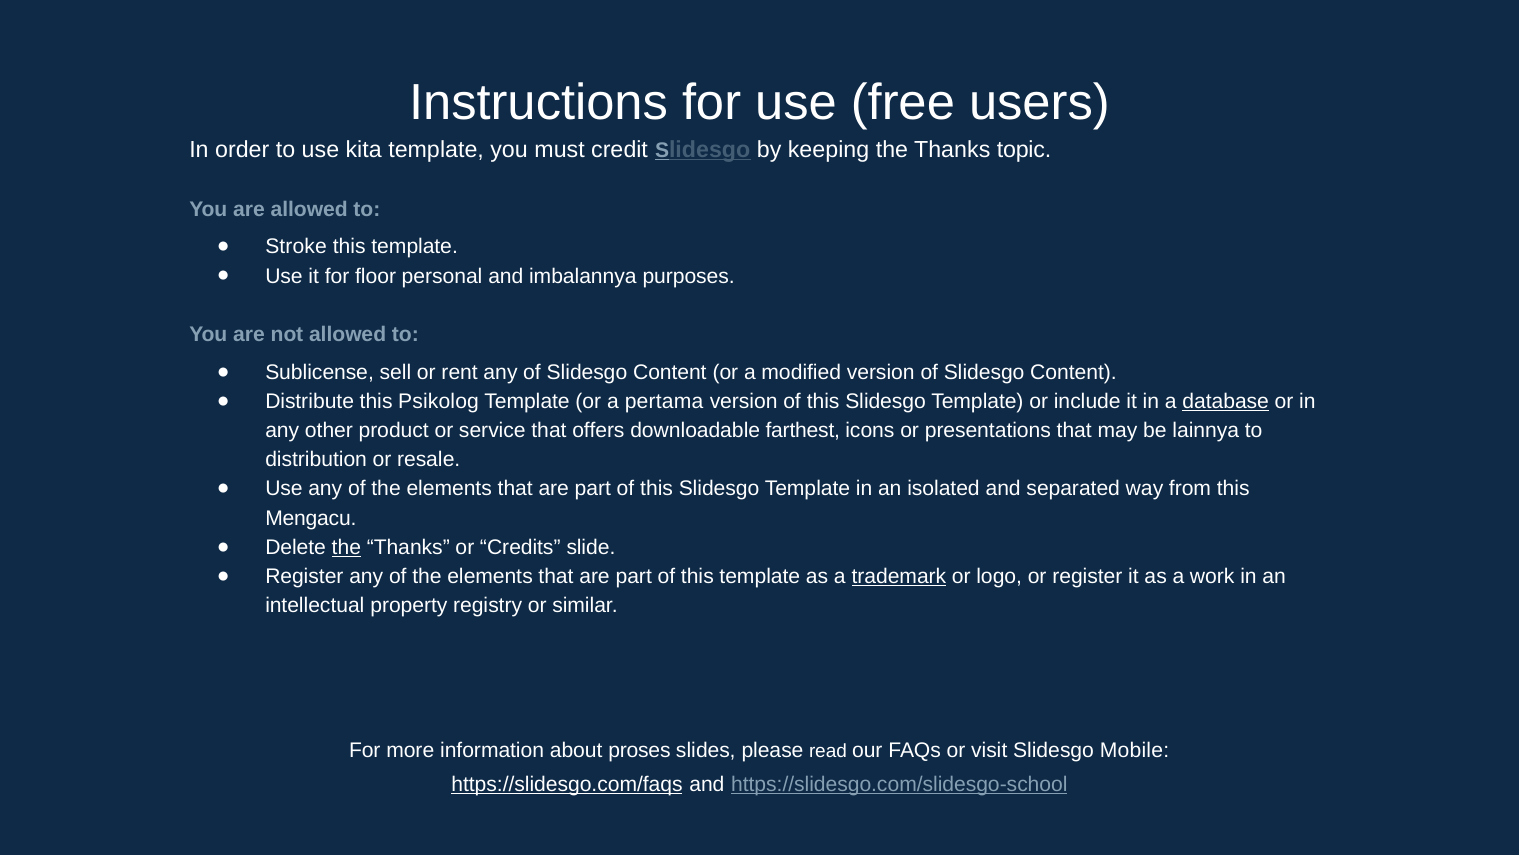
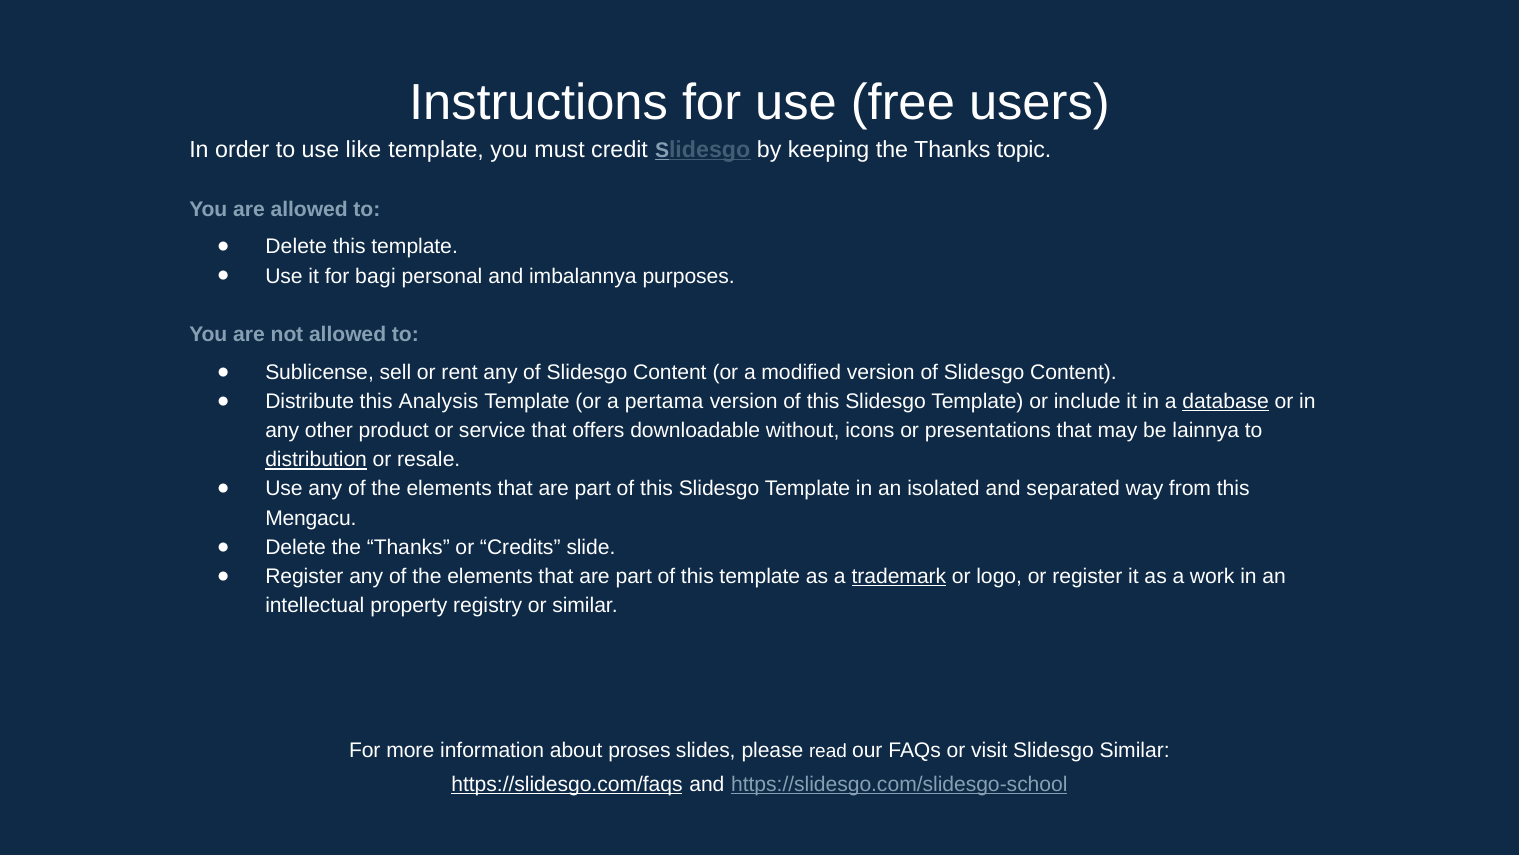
kita: kita -> like (363, 150)
Stroke: Stroke -> Delete (296, 247)
floor: floor -> bagi (375, 276)
Psikolog: Psikolog -> Analysis (439, 401)
farthest: farthest -> without (803, 430)
distribution underline: none -> present (316, 460)
the underline: present -> none (346, 547)
Slidesgo Mobile: Mobile -> Similar (1135, 750)
